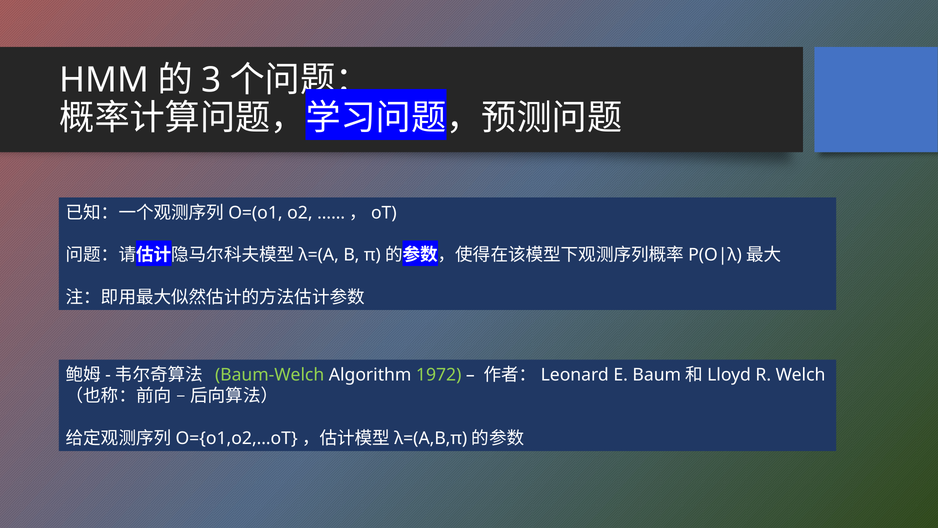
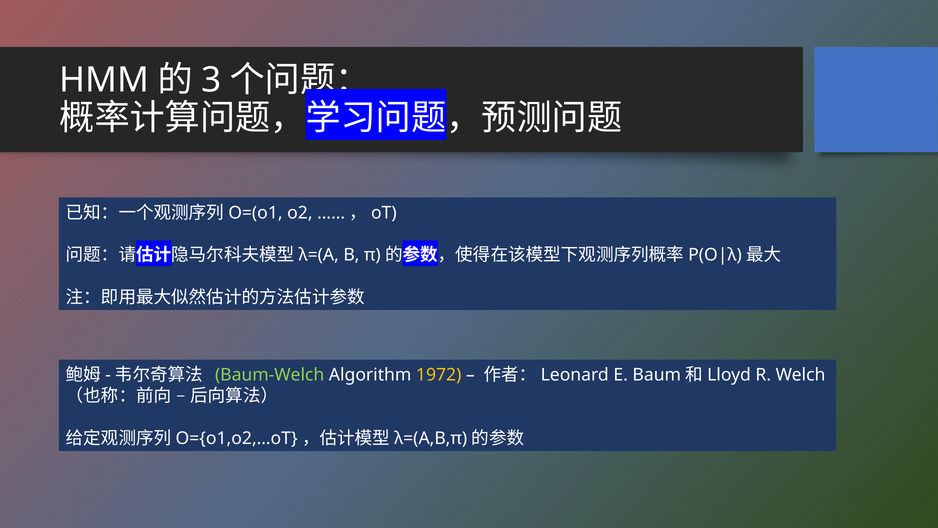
1972 colour: light green -> yellow (439, 375)
